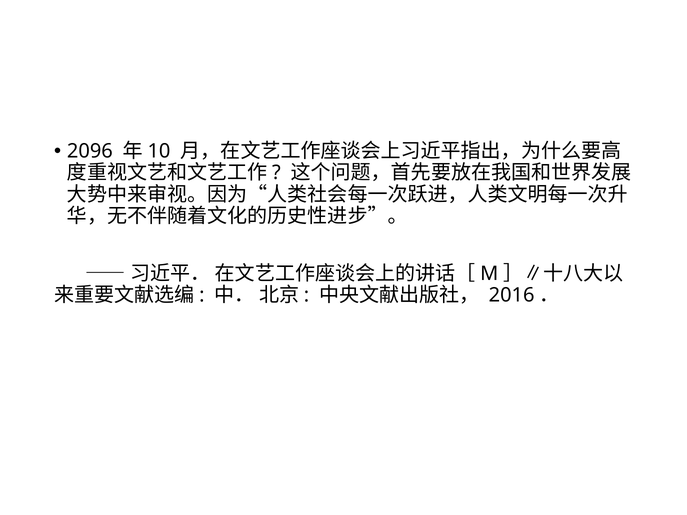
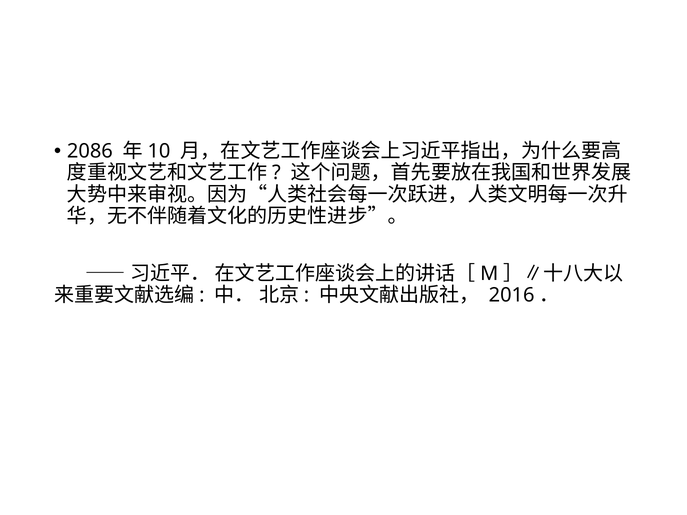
2096: 2096 -> 2086 (90, 151)
